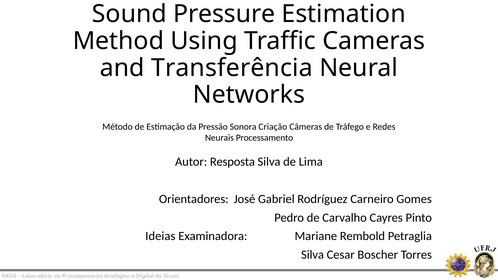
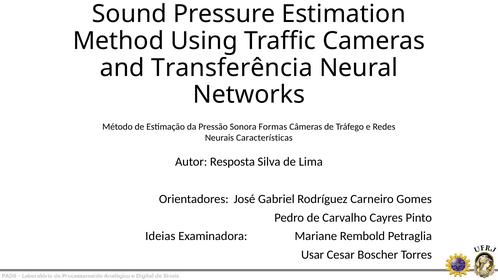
Criação: Criação -> Formas (273, 127)
Processamento: Processamento -> Características (264, 138)
Silva: Silva -> Usar (313, 255)
